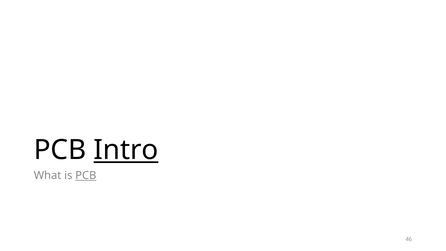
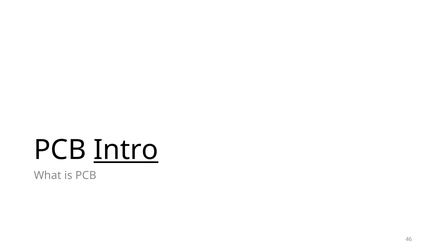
PCB underline: present -> none (86, 176)
